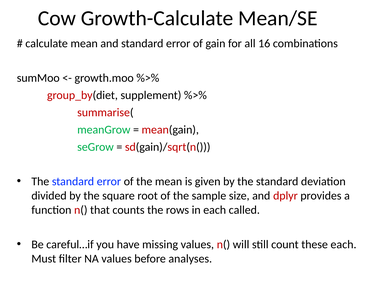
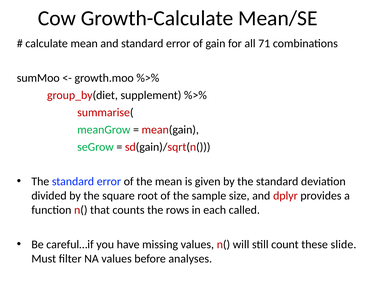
16: 16 -> 71 (264, 43)
these each: each -> slide (344, 244)
